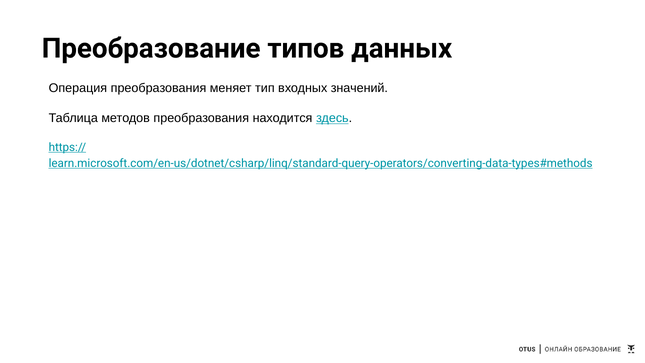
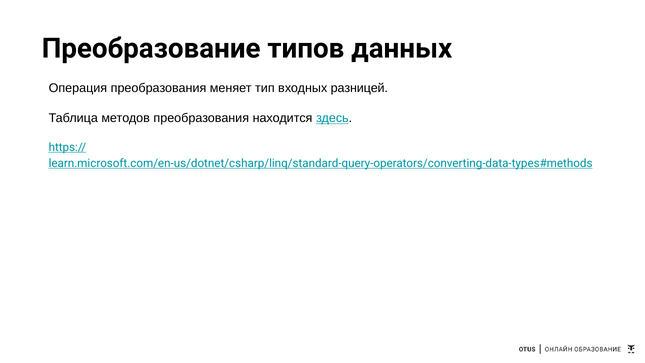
значений: значений -> разницей (359, 88)
